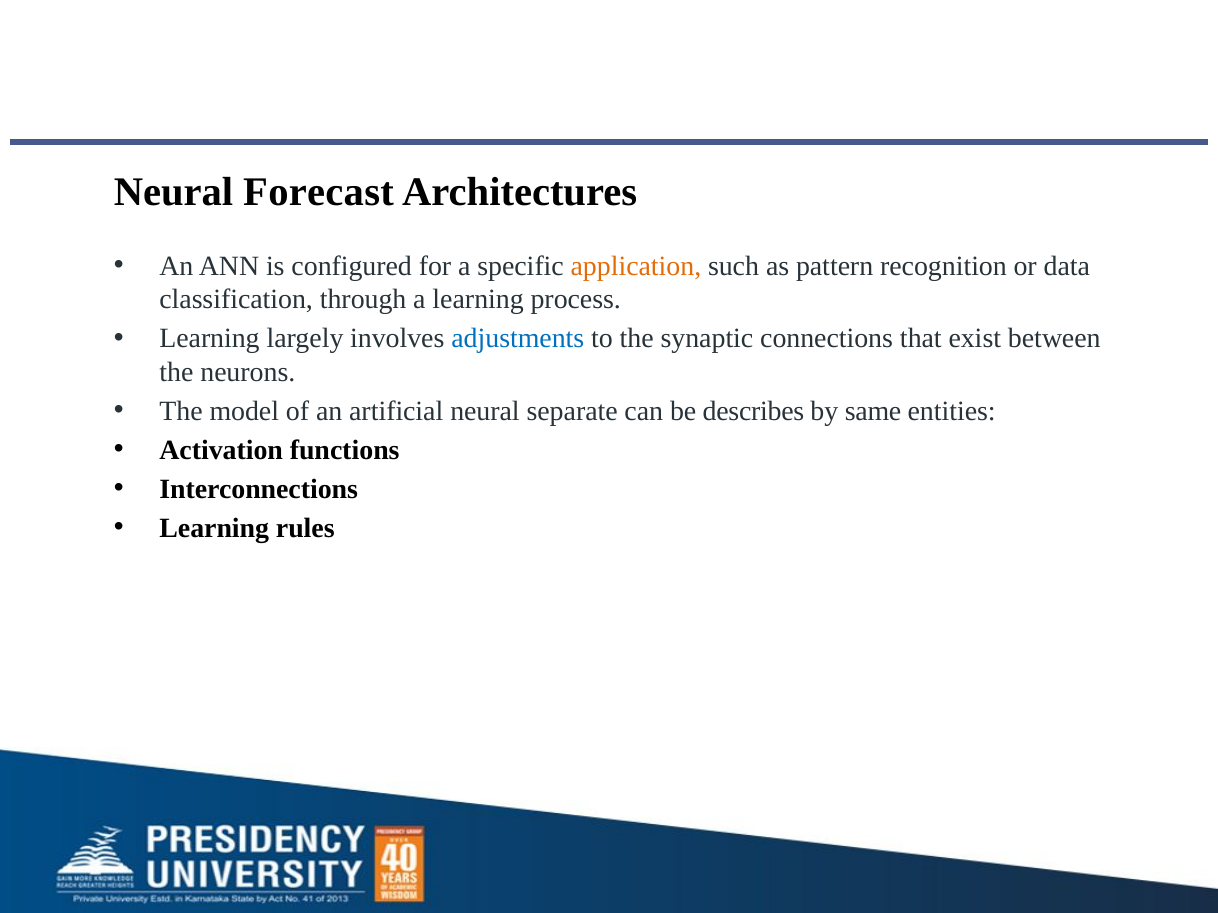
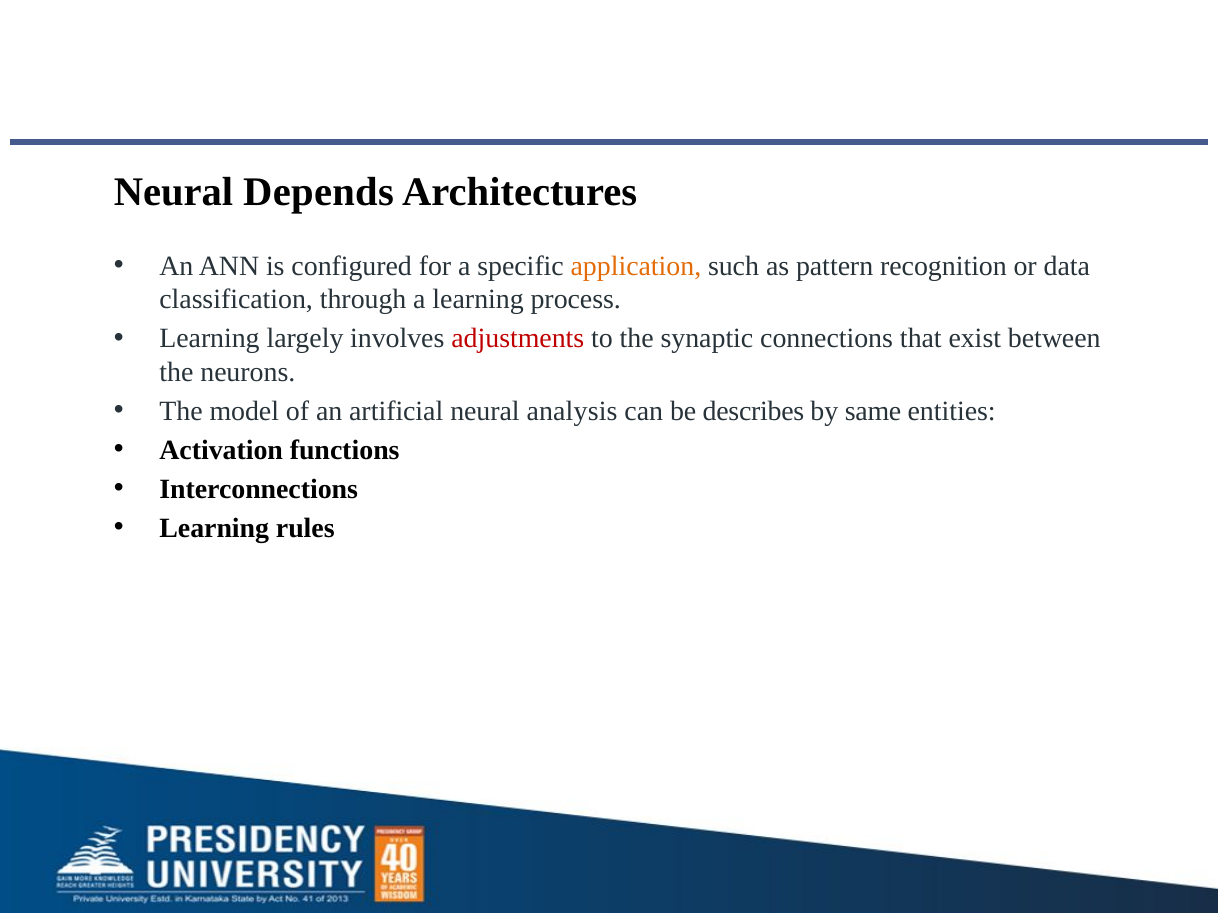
Forecast: Forecast -> Depends (319, 193)
adjustments colour: blue -> red (518, 339)
separate: separate -> analysis (572, 411)
